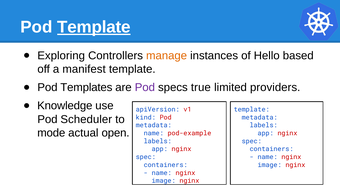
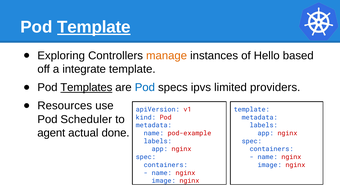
manifest: manifest -> integrate (84, 69)
Templates underline: none -> present (86, 88)
Pod colour: purple -> blue (145, 88)
true: true -> ipvs (201, 88)
Knowledge: Knowledge -> Resources (65, 106)
mode: mode -> agent (51, 133)
open: open -> done (116, 133)
